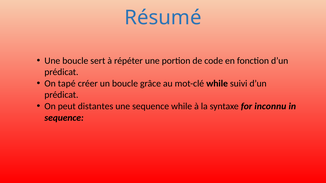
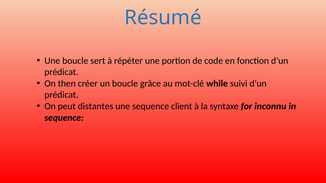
tapé: tapé -> then (67, 84)
sequence while: while -> client (182, 106)
